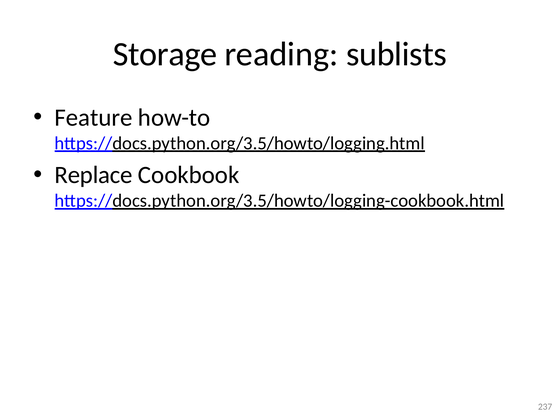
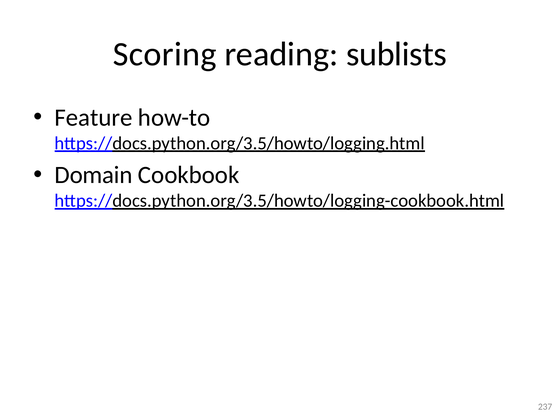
Storage: Storage -> Scoring (165, 54)
Replace: Replace -> Domain (94, 175)
